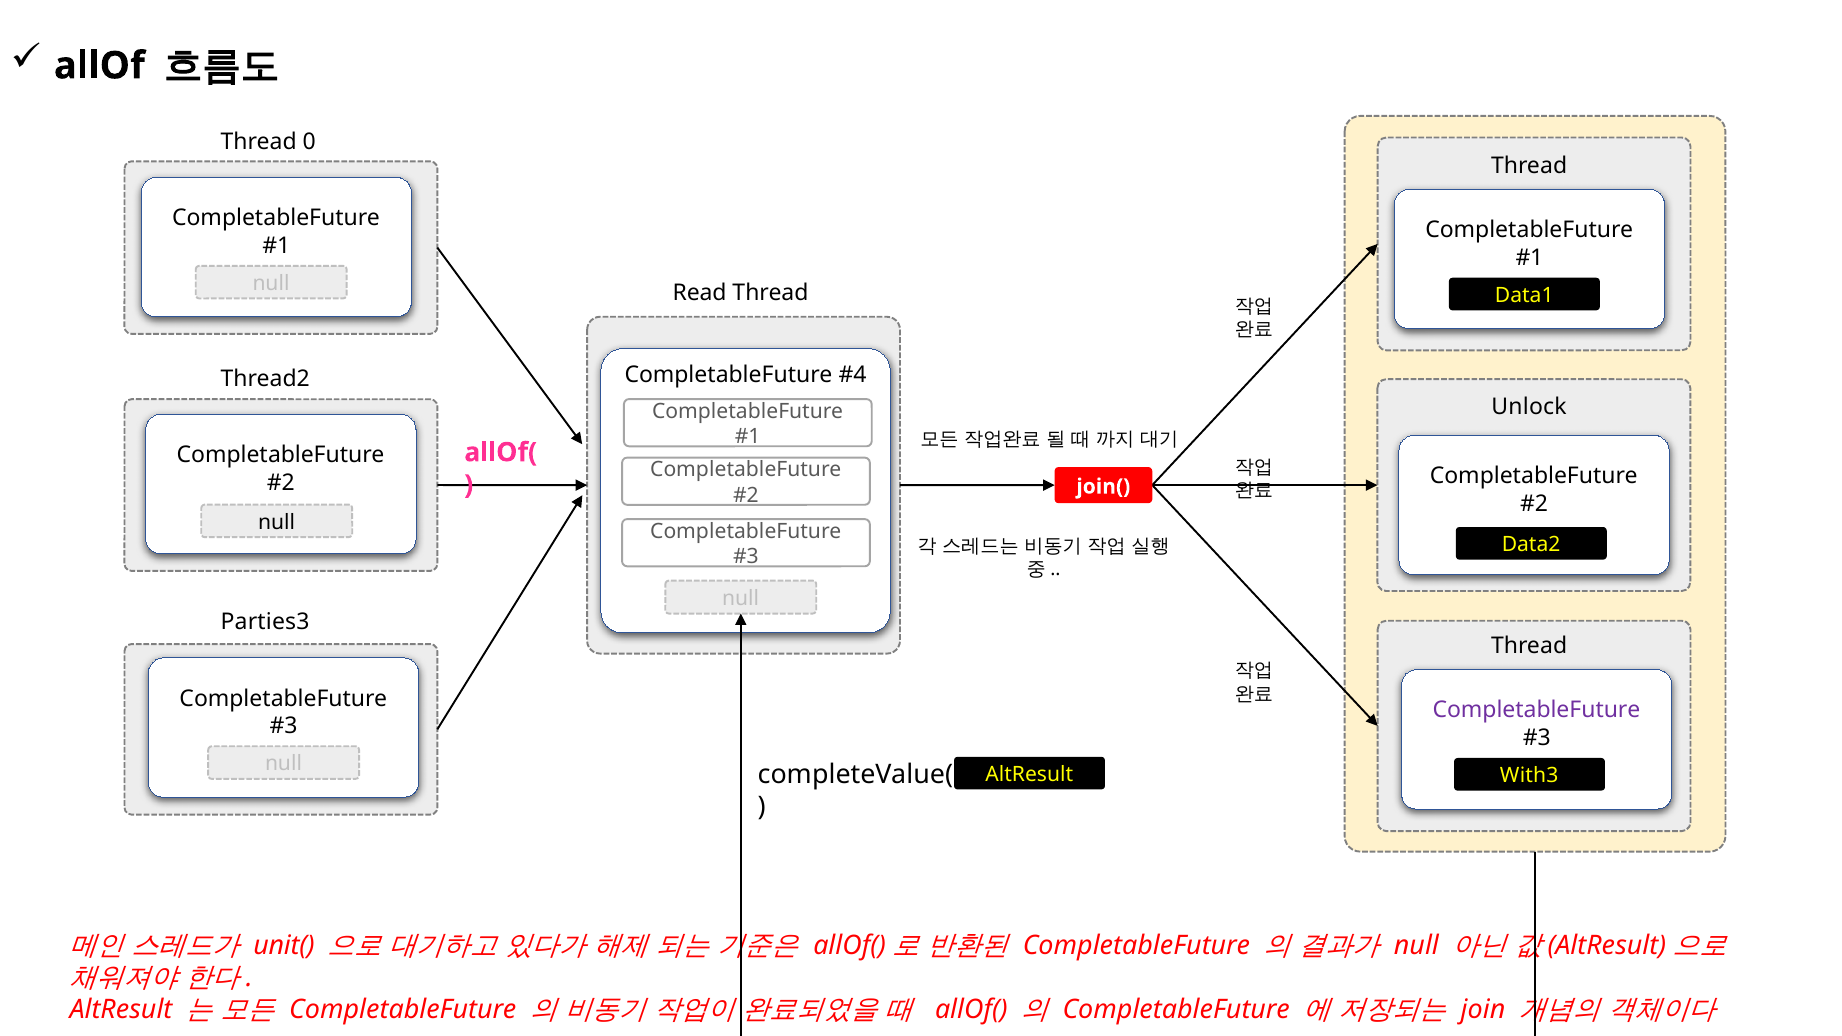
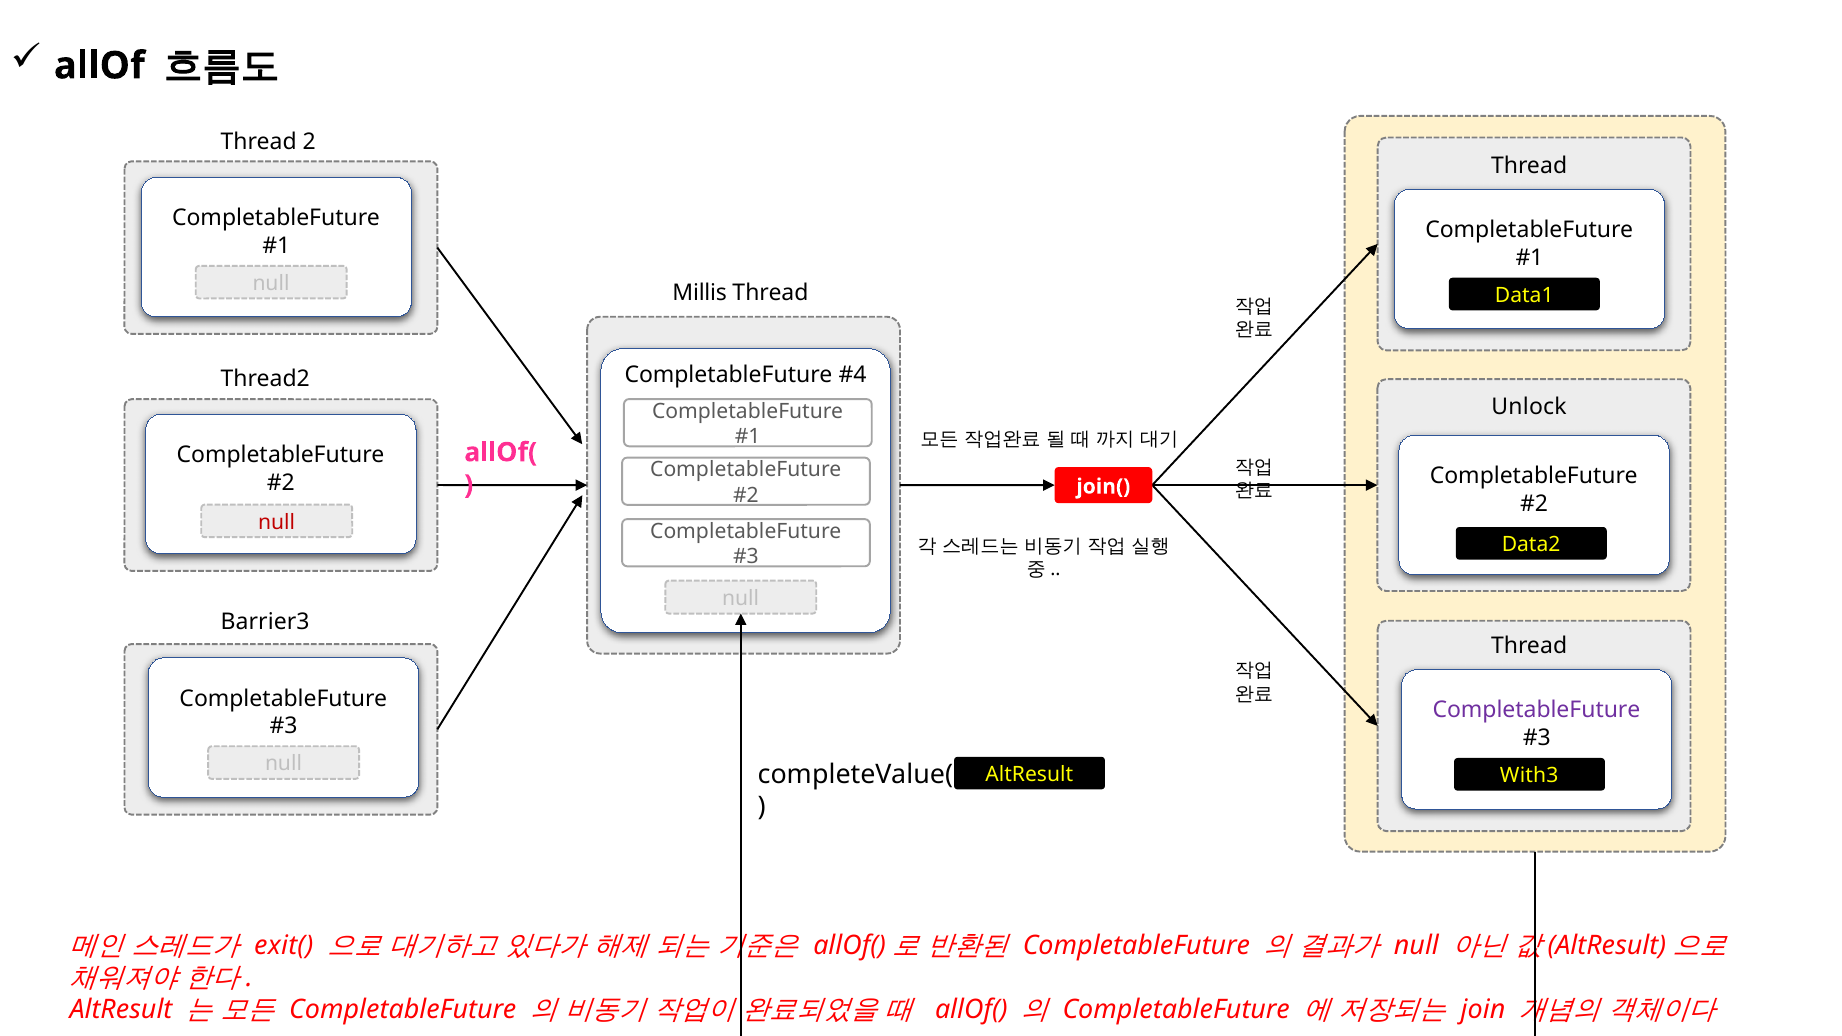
0: 0 -> 2 (309, 142)
Read: Read -> Millis (700, 293)
null colour: black -> red (277, 522)
Parties3: Parties3 -> Barrier3 (265, 622)
unit(: unit( -> exit( (284, 946)
